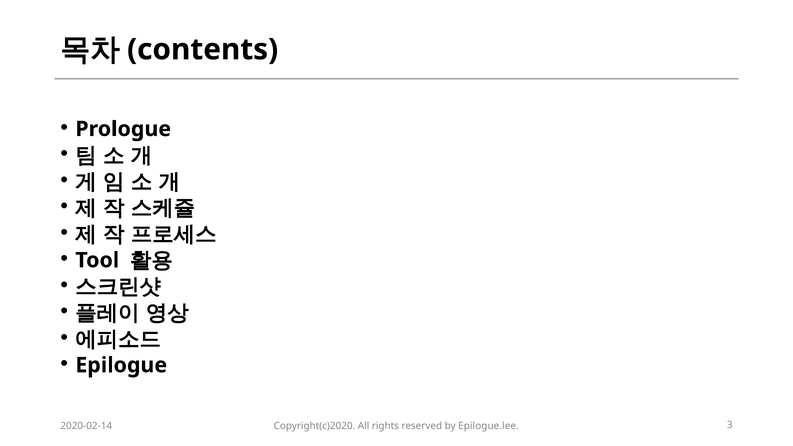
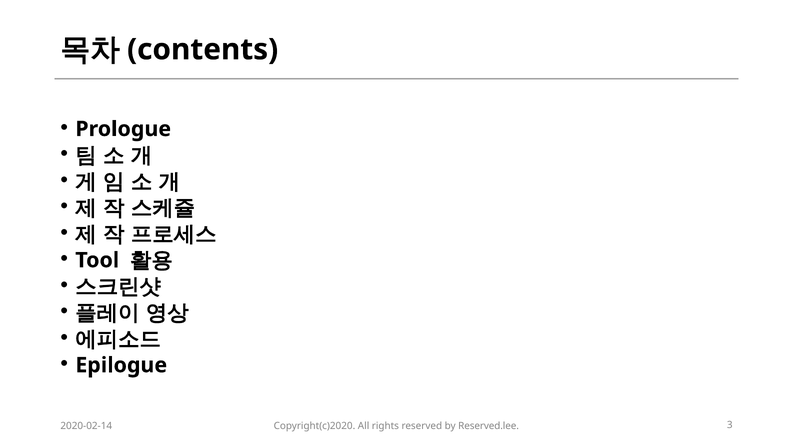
Epilogue.lee: Epilogue.lee -> Reserved.lee (489, 426)
